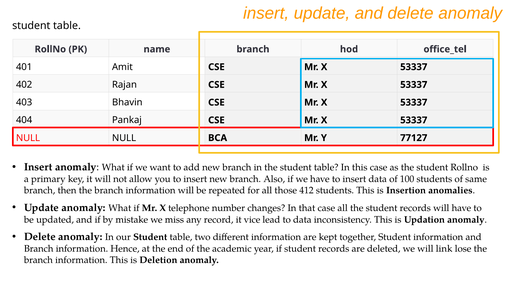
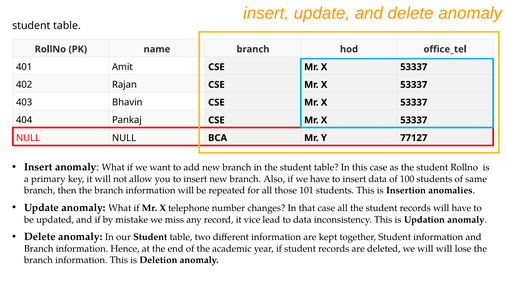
412: 412 -> 101 (306, 190)
will link: link -> will (444, 248)
